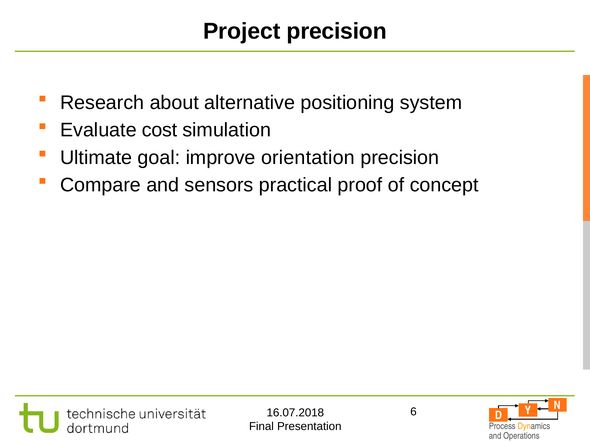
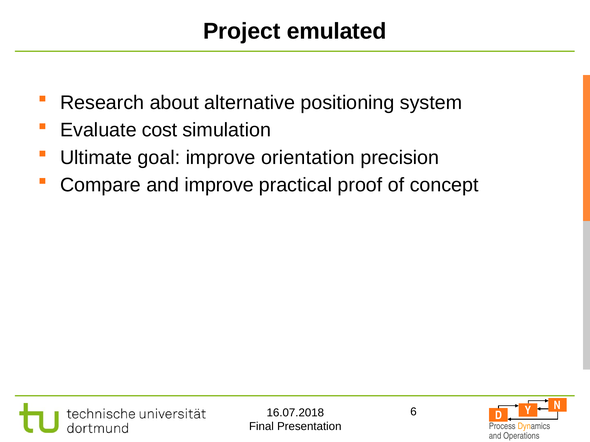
Project precision: precision -> emulated (337, 31)
and sensors: sensors -> improve (219, 185)
